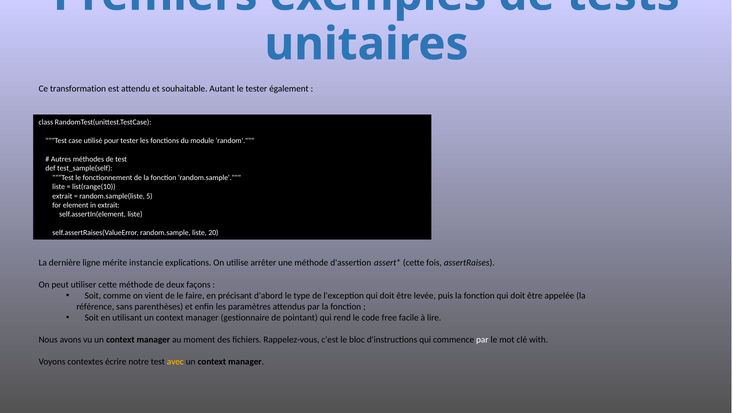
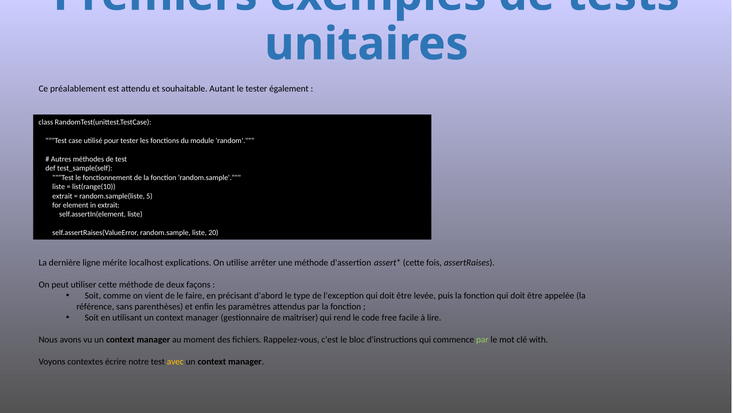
transformation: transformation -> préalablement (78, 89)
instancie: instancie -> localhost (146, 262)
pointant: pointant -> maîtriser (300, 317)
par colour: white -> light green (482, 339)
